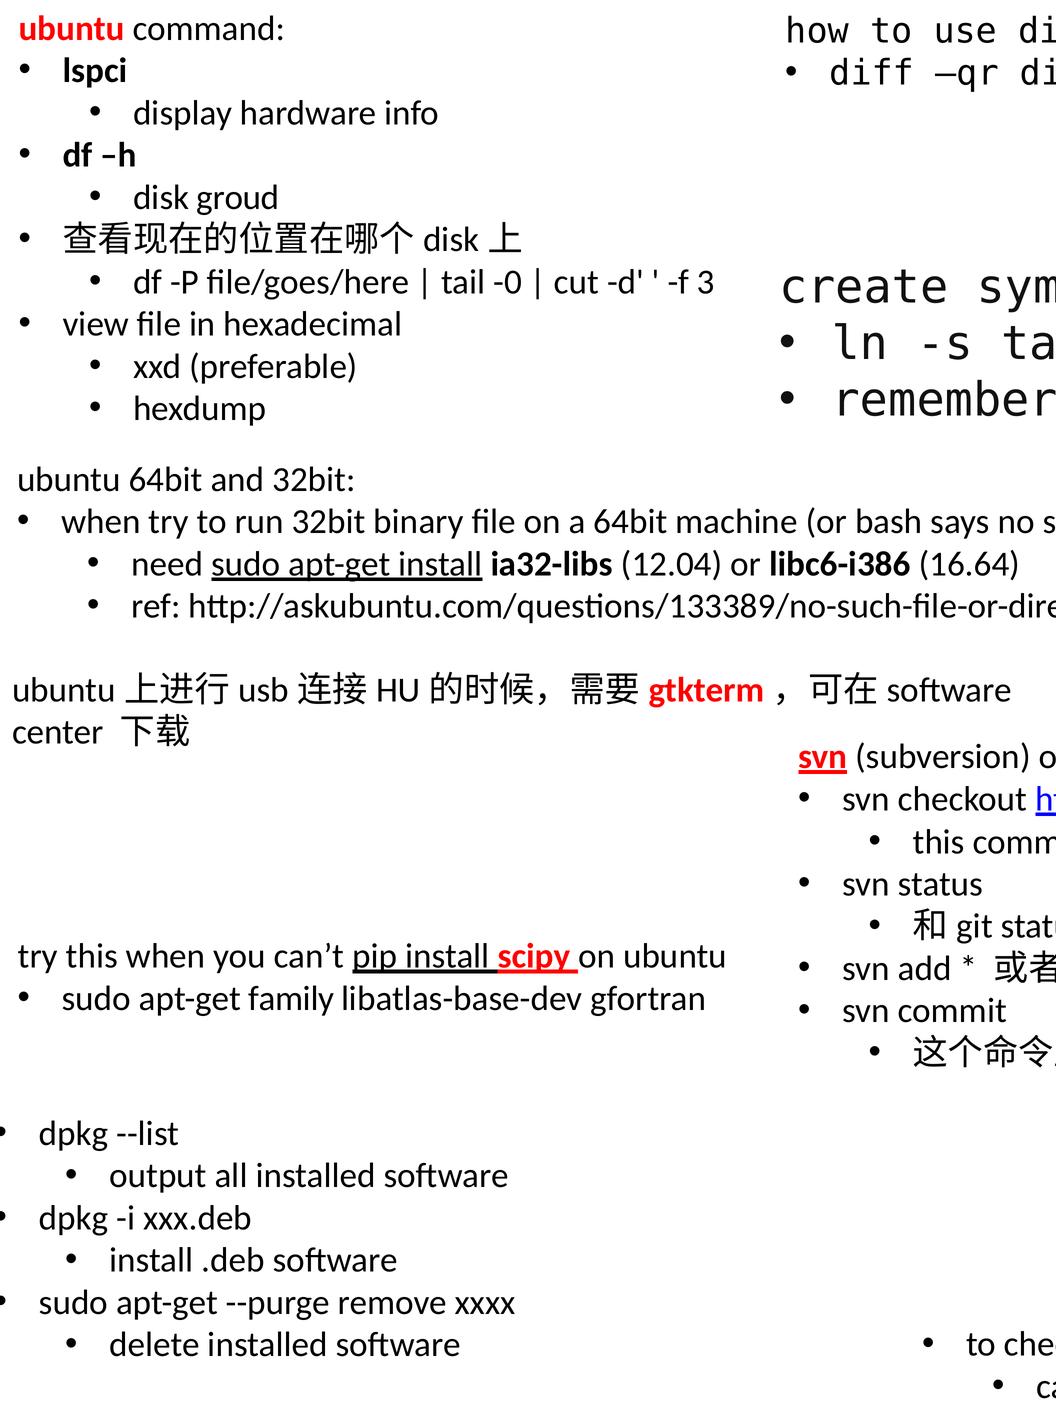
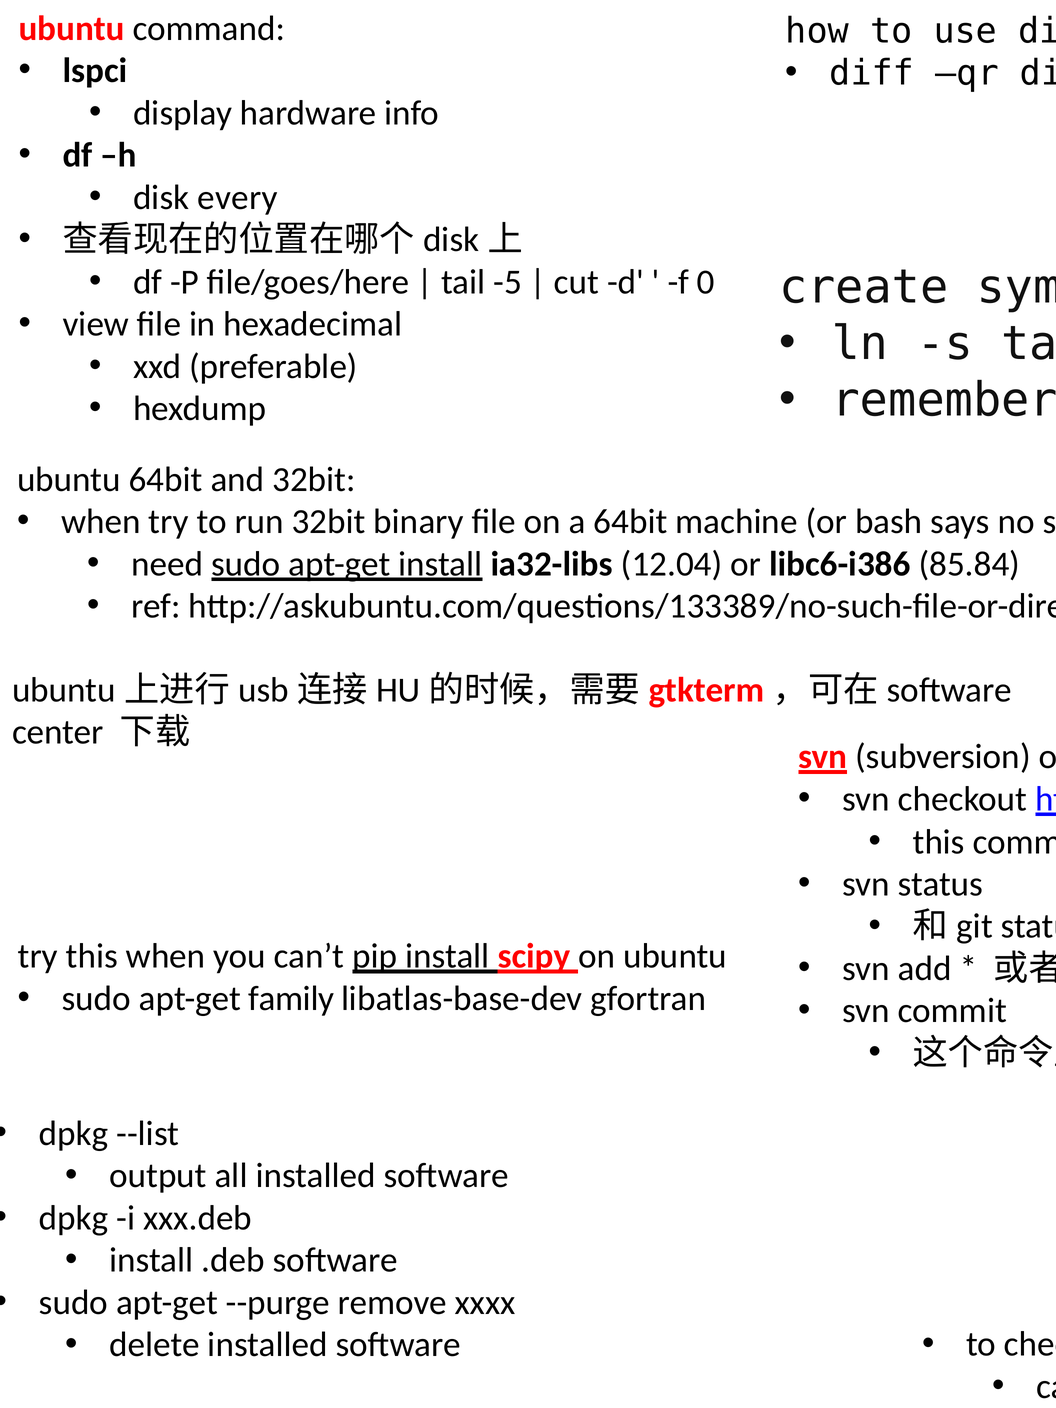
groud: groud -> every (238, 197)
-0: -0 -> -5 (508, 282)
3: 3 -> 0 (706, 282)
16.64: 16.64 -> 85.84 (969, 564)
